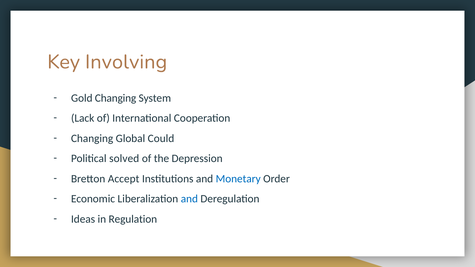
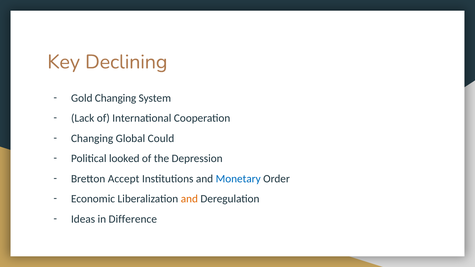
Involving: Involving -> Declining (126, 62)
solved: solved -> looked (124, 159)
and colour: blue -> orange (189, 199)
Regulation: Regulation -> Difference (133, 219)
